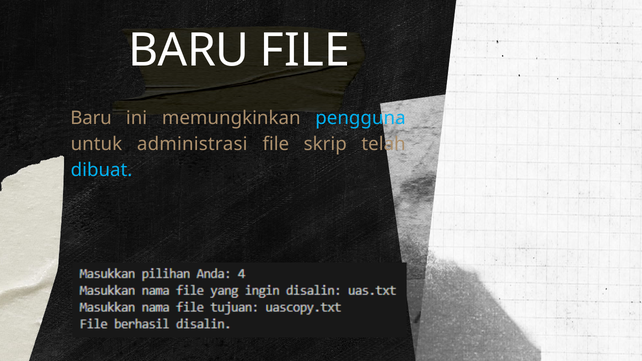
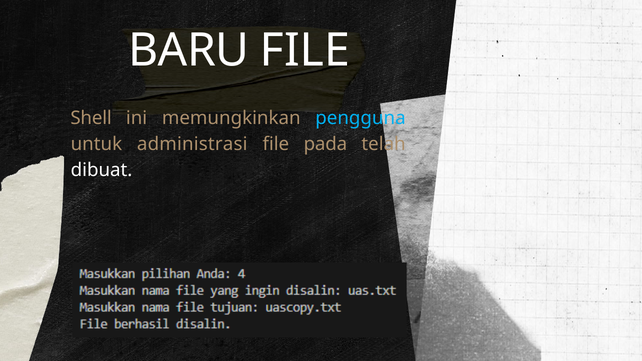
Baru: Baru -> Shell (91, 118)
skrip: skrip -> pada (325, 144)
dibuat colour: light blue -> white (102, 170)
